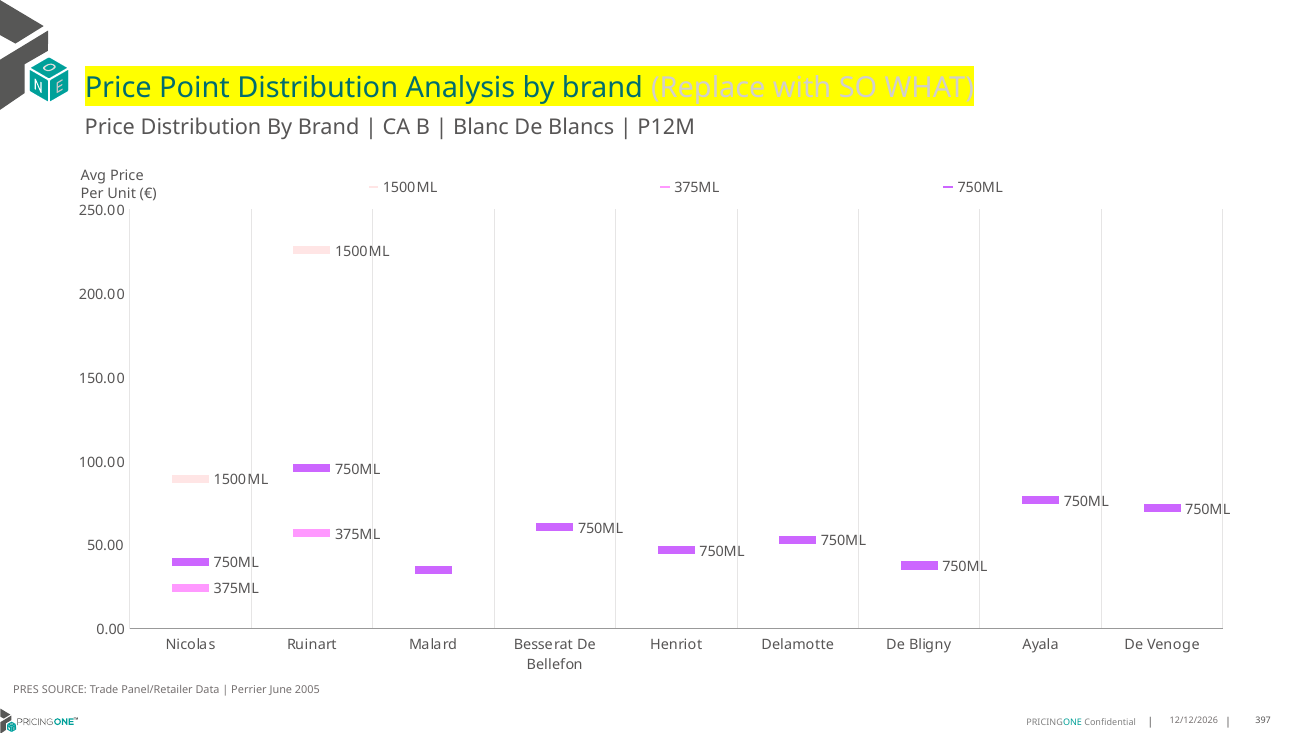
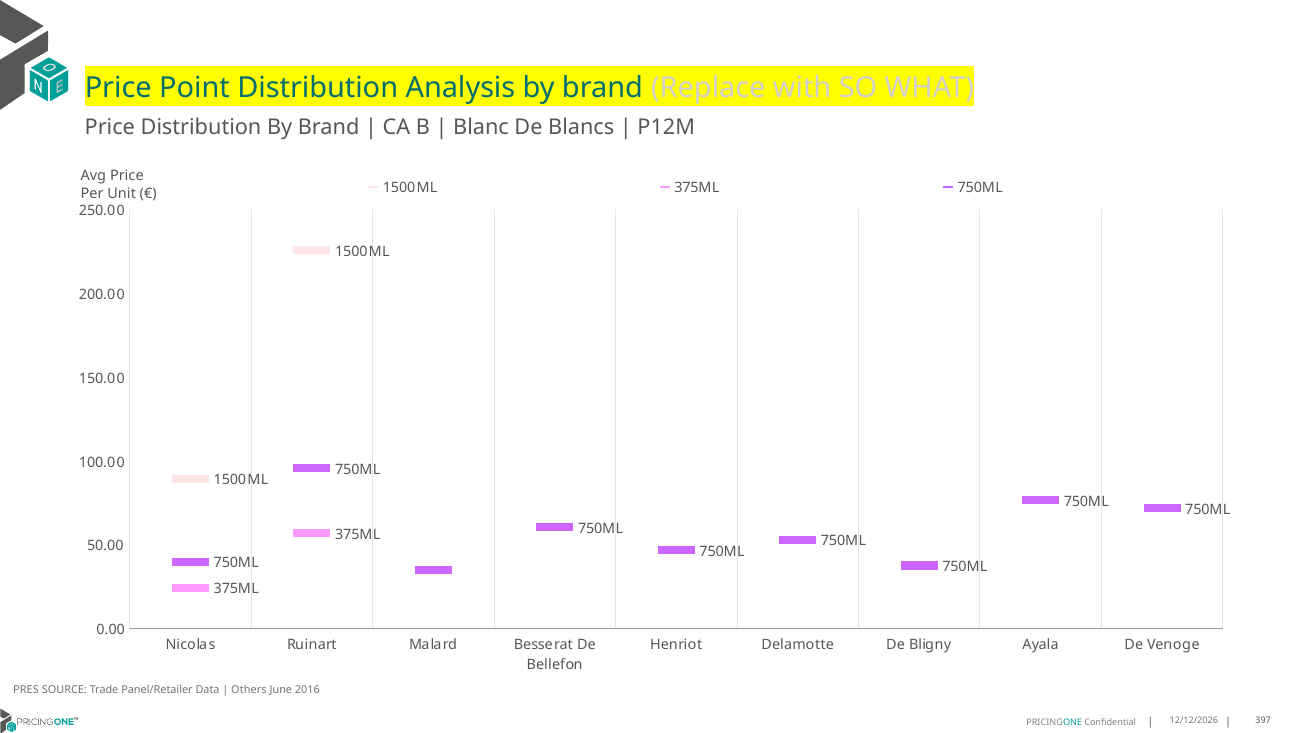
Perrier: Perrier -> Others (249, 690)
2005: 2005 -> 2016 (307, 690)
